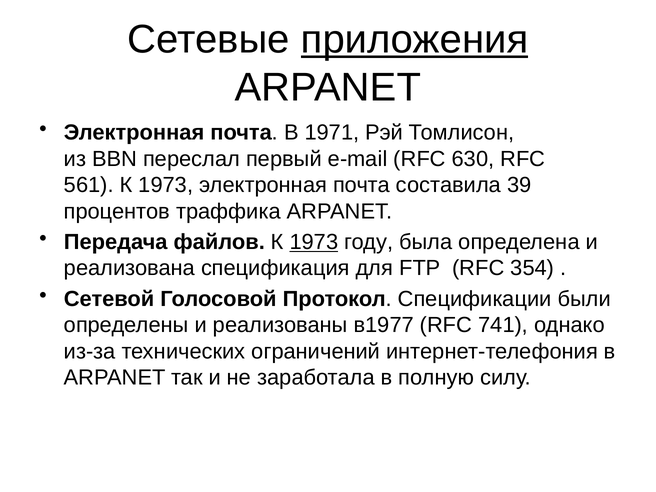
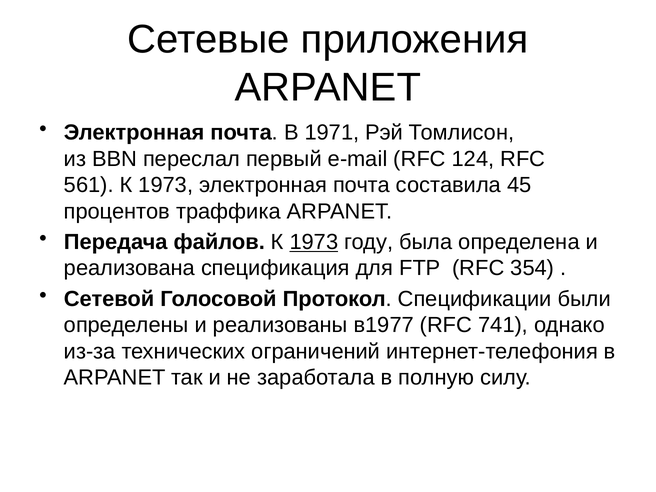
приложения underline: present -> none (415, 39)
630: 630 -> 124 (473, 159)
39: 39 -> 45 (519, 185)
